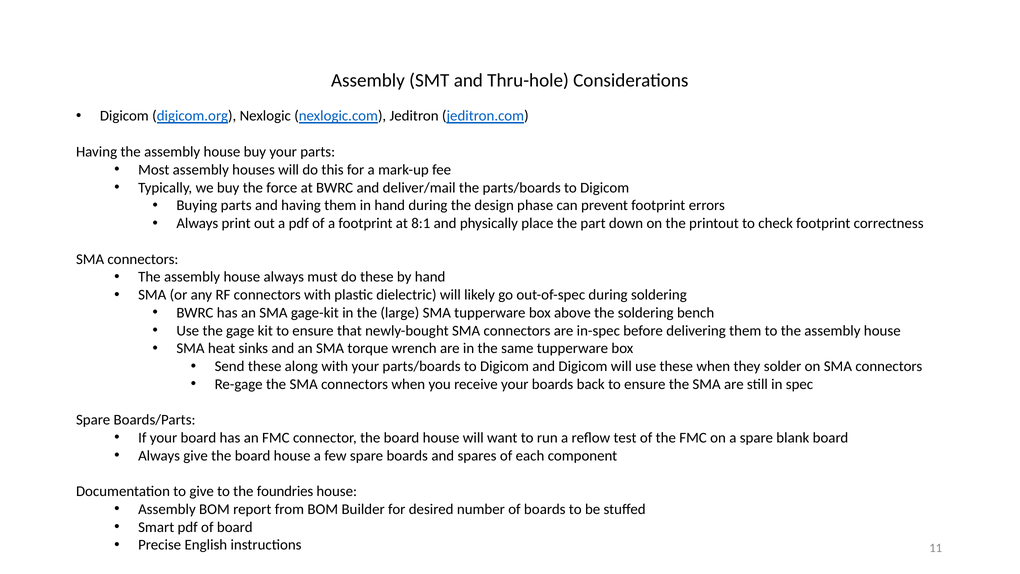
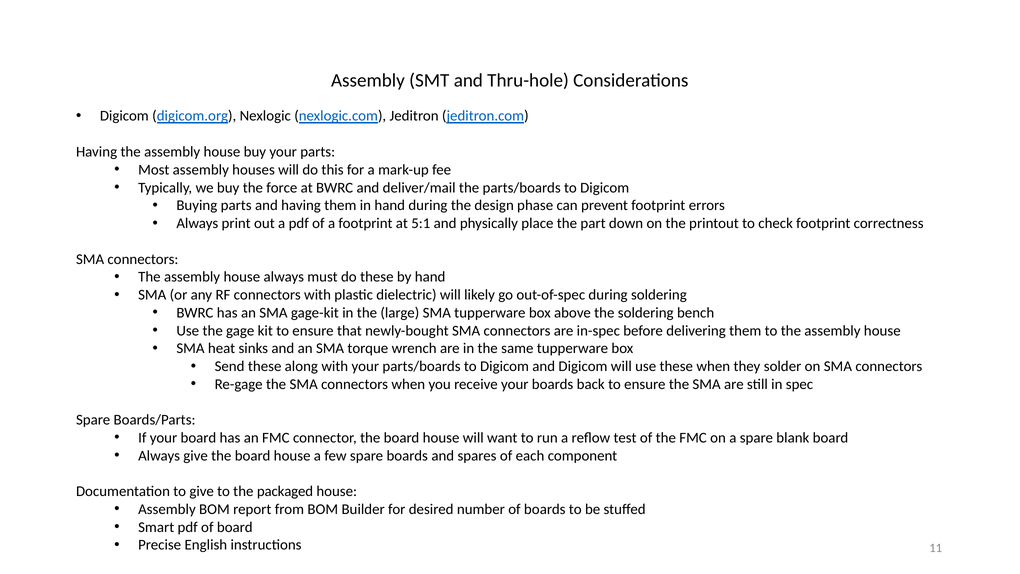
8:1: 8:1 -> 5:1 (421, 223)
foundries: foundries -> packaged (285, 491)
